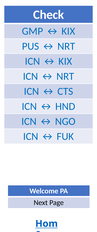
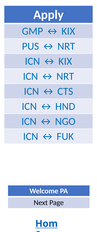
Check: Check -> Apply (48, 15)
